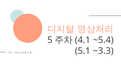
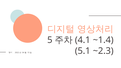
~5.4: ~5.4 -> ~1.4 (103, 40)
~3.3: ~3.3 -> ~2.3 (103, 51)
